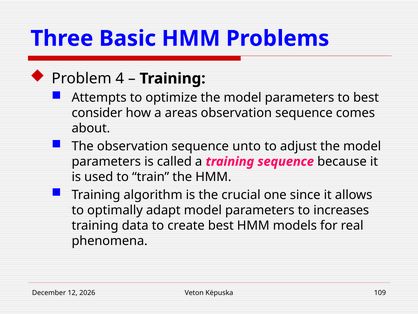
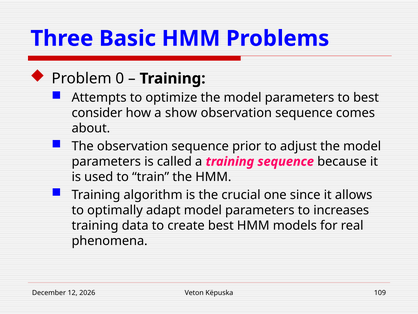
4: 4 -> 0 (120, 78)
areas: areas -> show (181, 113)
unto: unto -> prior (247, 146)
